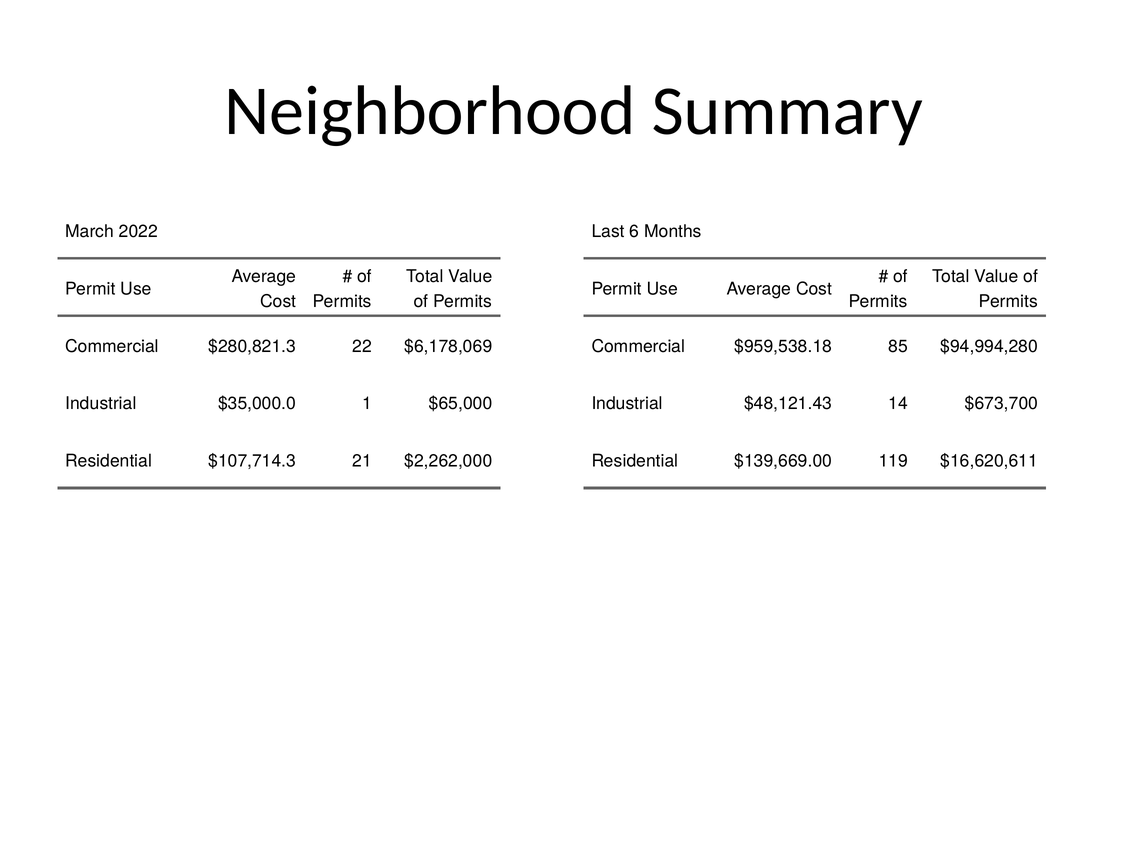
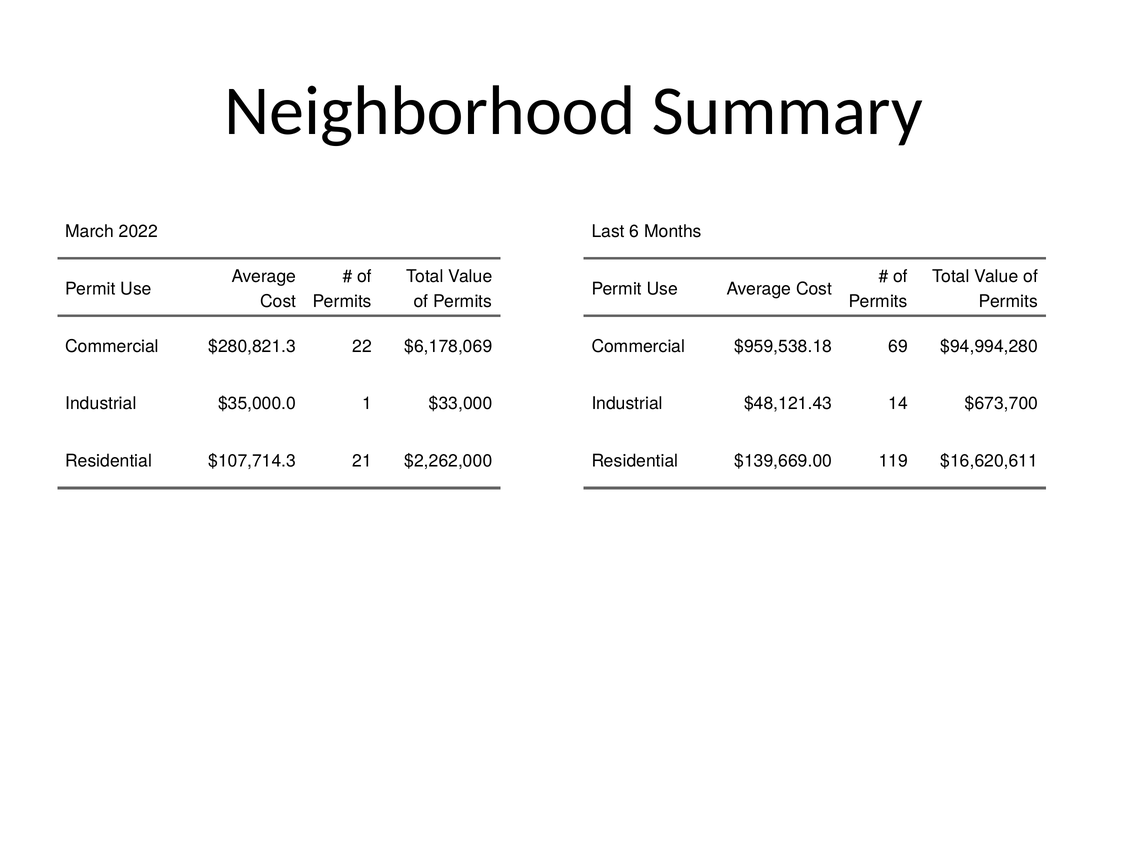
85: 85 -> 69 (898, 346)
$65,000: $65,000 -> $33,000 (461, 404)
